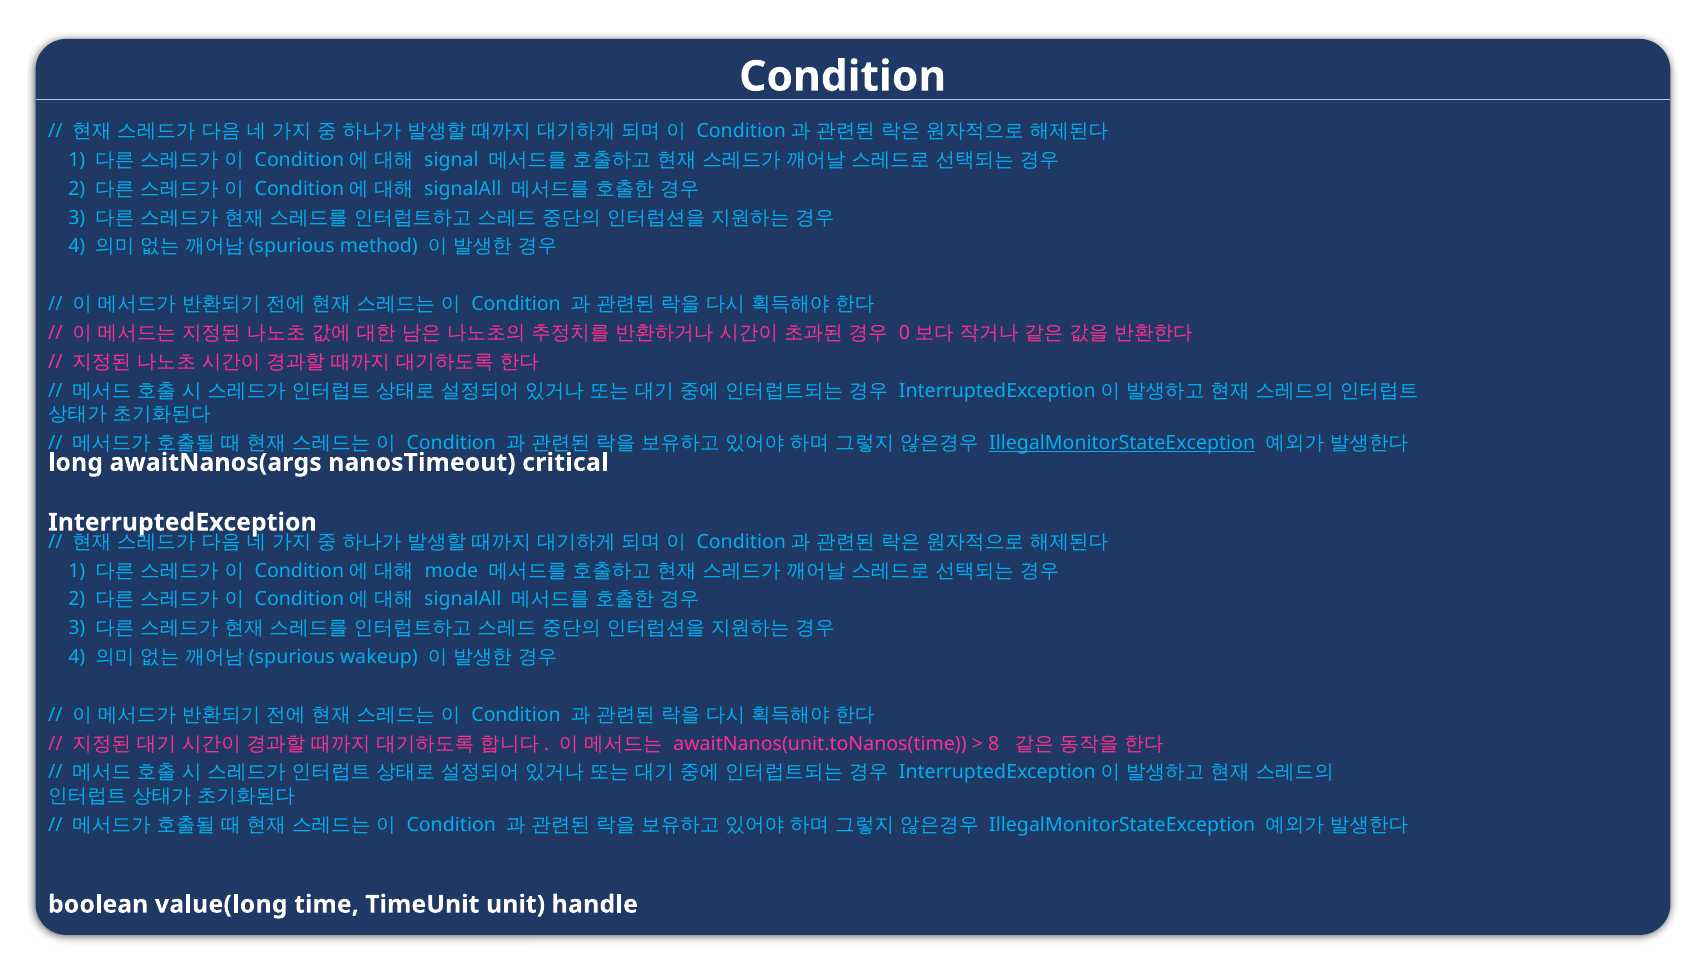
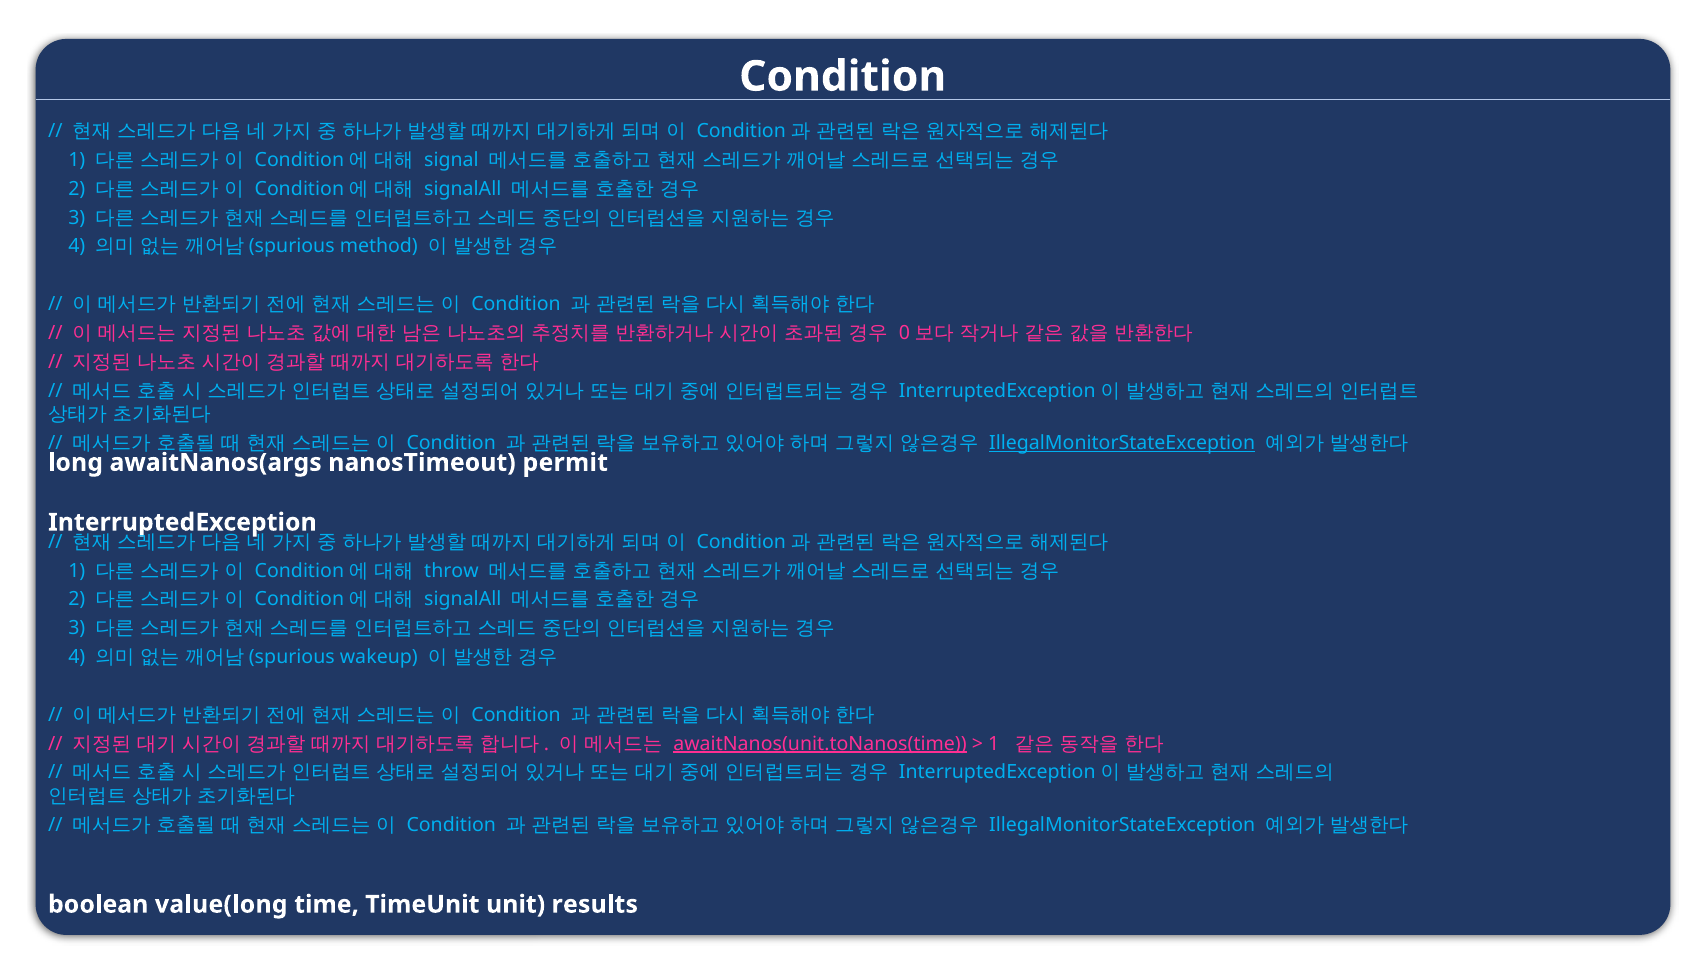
critical: critical -> permit (565, 462)
mode: mode -> throw (451, 570)
awaitNanos(unit.toNanos(time underline: none -> present (820, 743)
8: 8 -> 1 (994, 743)
handle: handle -> results (595, 904)
